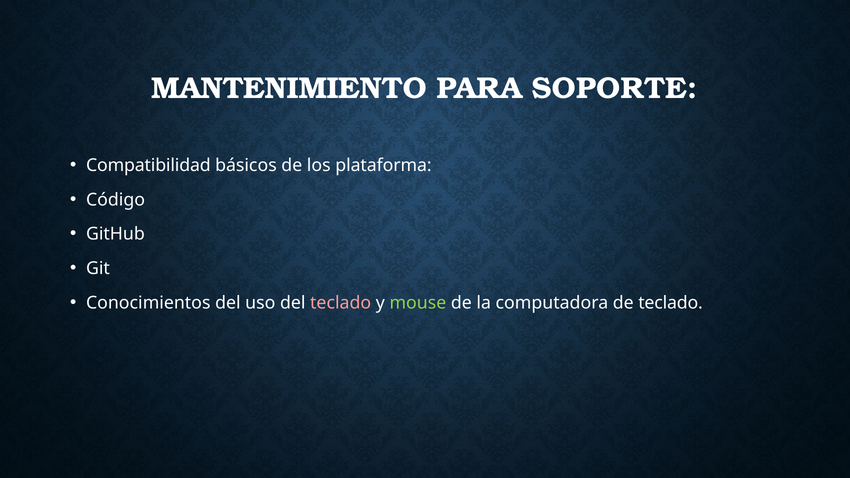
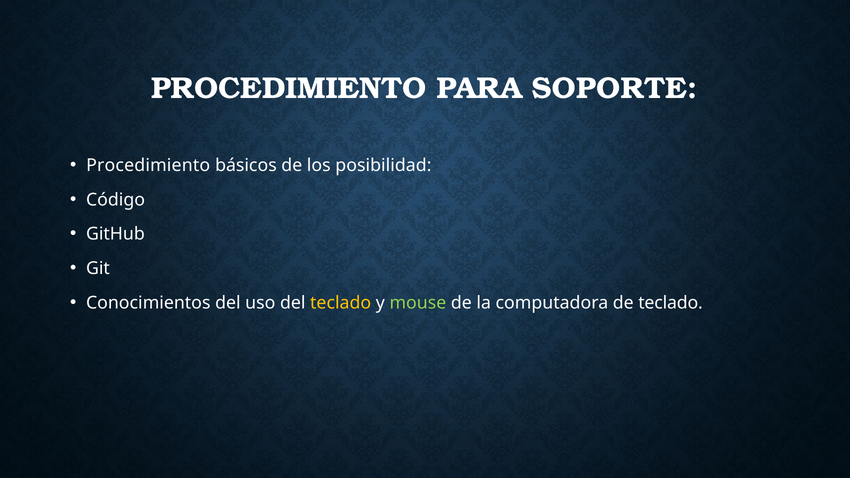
MANTENIMIENTO: MANTENIMIENTO -> PROCEDIMIENTO (289, 89)
Compatibilidad: Compatibilidad -> Procedimiento (148, 165)
plataforma: plataforma -> posibilidad (383, 165)
teclado colour: pink -> yellow (341, 303)
